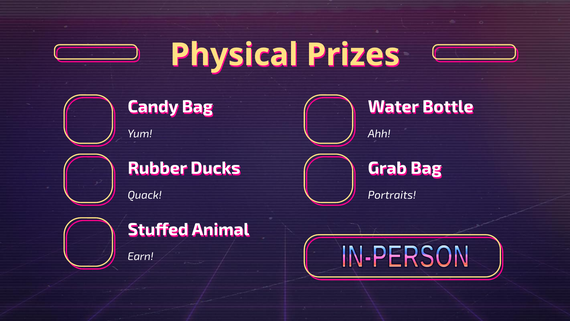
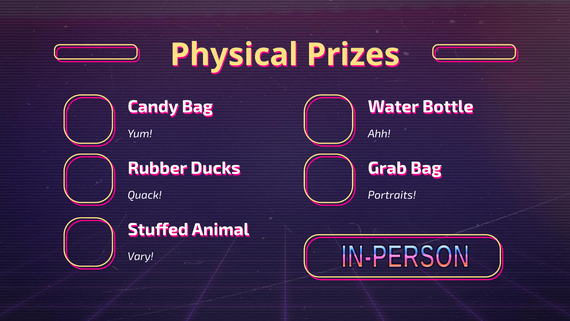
Earn: Earn -> Vary (141, 256)
